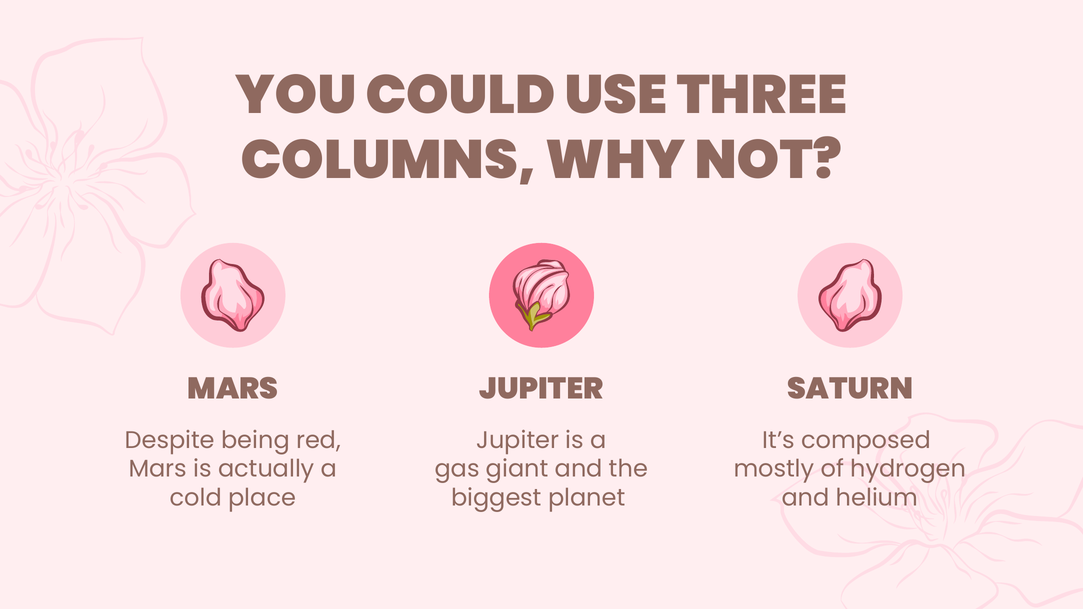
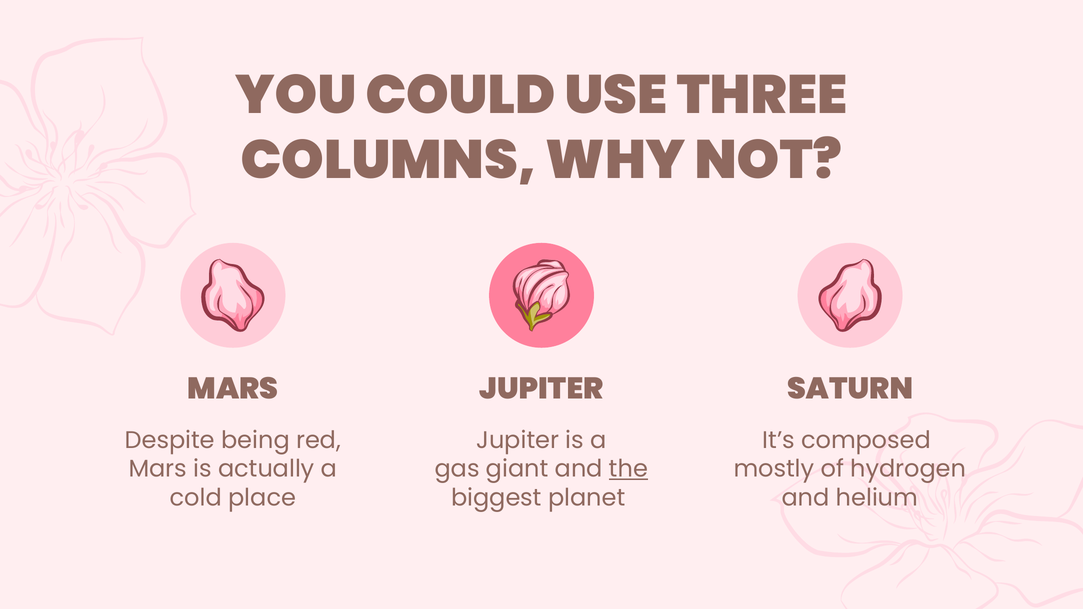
the underline: none -> present (628, 469)
